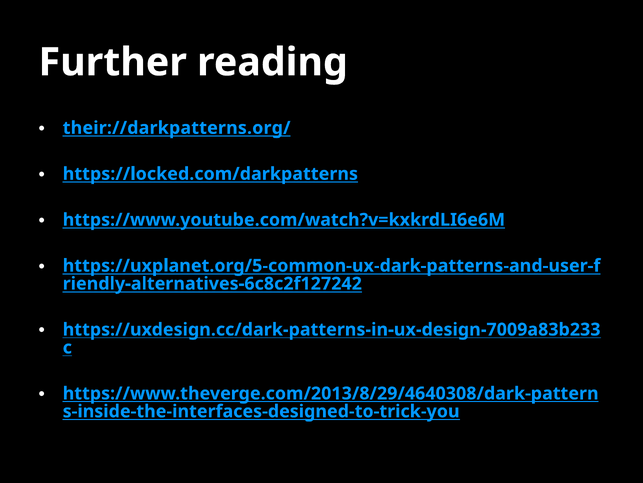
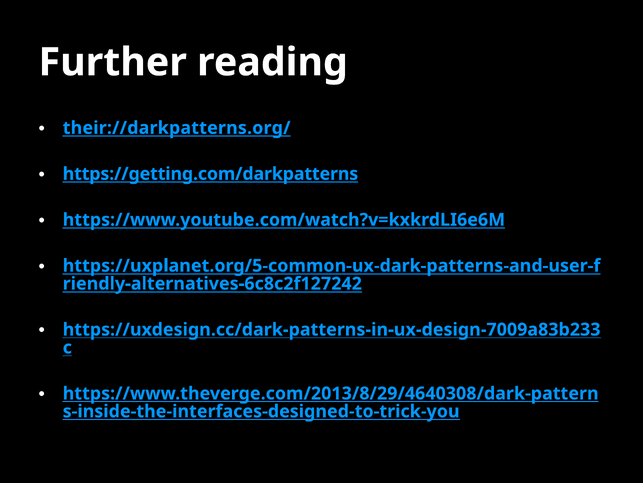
https://locked.com/darkpatterns: https://locked.com/darkpatterns -> https://getting.com/darkpatterns (210, 174)
